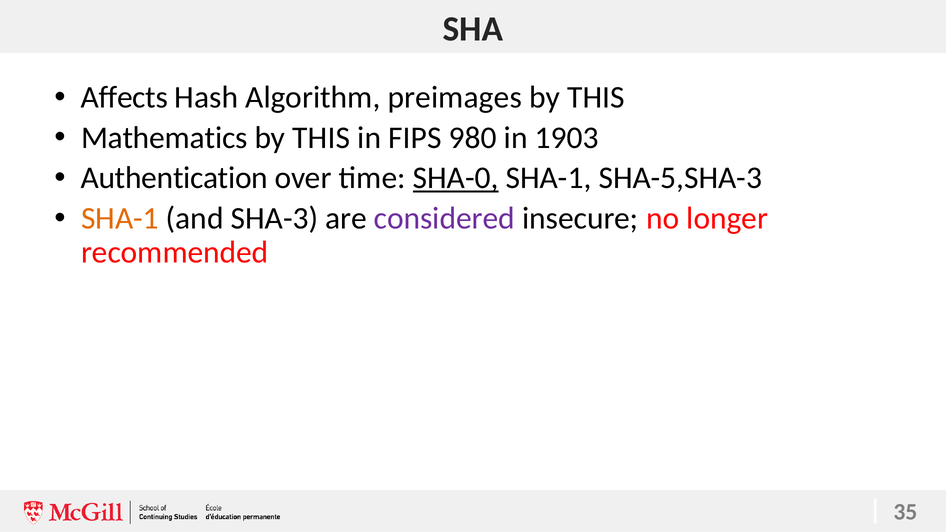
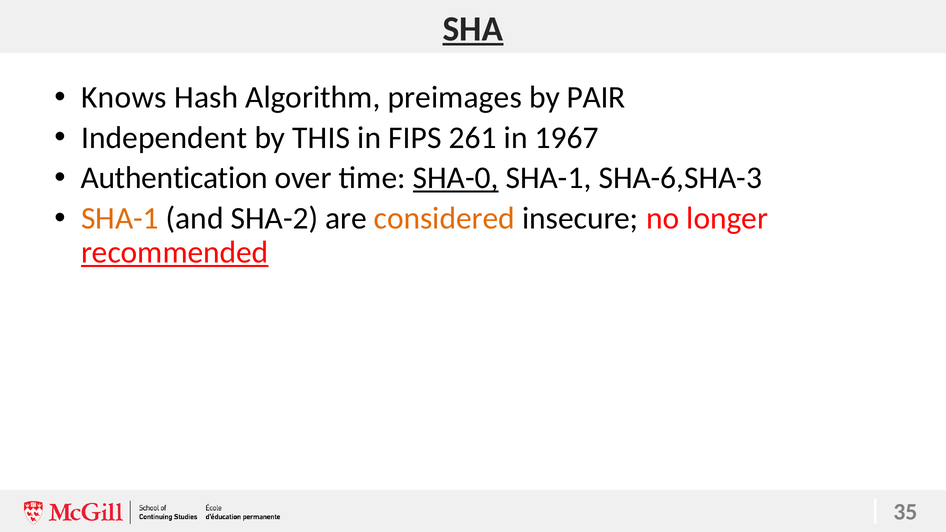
SHA underline: none -> present (473, 29)
Affects: Affects -> Knows (124, 97)
THIS: THIS -> PAIR (596, 97)
Mathematics: Mathematics -> Independent (164, 138)
980: 980 -> 261 (473, 138)
1903: 1903 -> 1967 (567, 138)
SHA-5,SHA-3: SHA-5,SHA-3 -> SHA-6,SHA-3 (680, 178)
SHA-3: SHA-3 -> SHA-2 (274, 218)
considered colour: purple -> orange (444, 218)
recommended underline: none -> present (175, 253)
